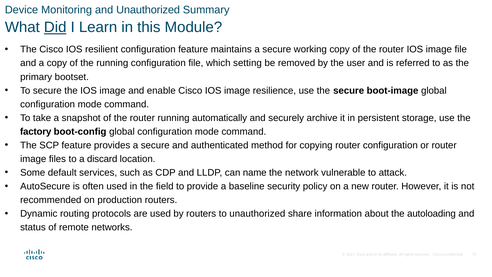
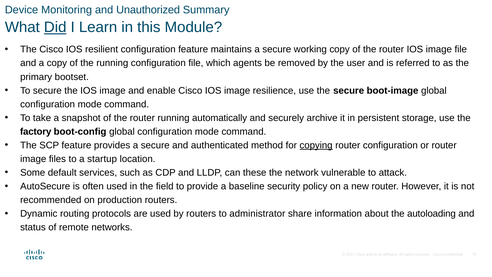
setting: setting -> agents (248, 63)
copying underline: none -> present (316, 145)
discard: discard -> startup (102, 159)
name: name -> these (255, 173)
to unauthorized: unauthorized -> administrator (257, 214)
